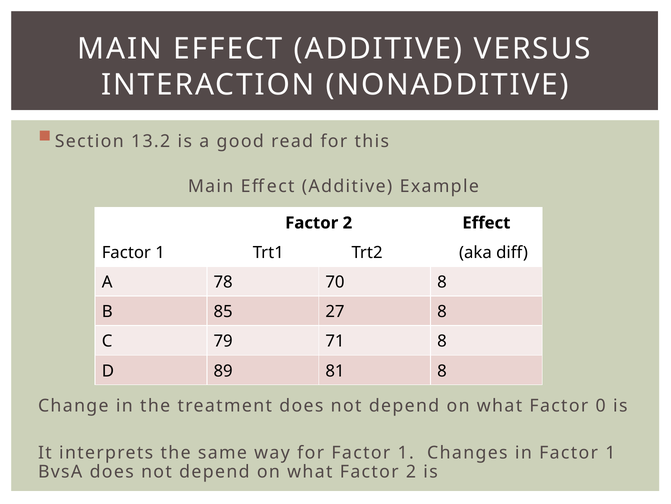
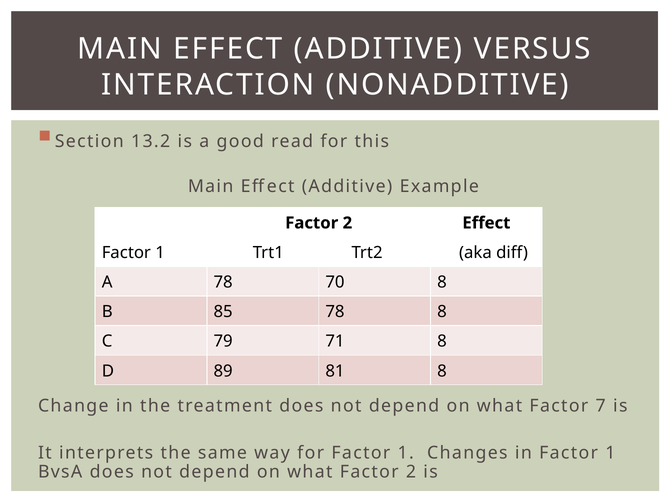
85 27: 27 -> 78 (335, 311)
0: 0 -> 7 (601, 405)
